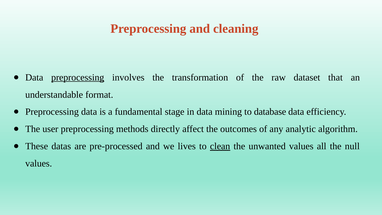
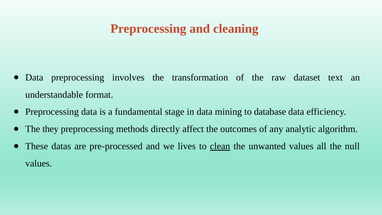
preprocessing underline: present -> none (78, 77)
that: that -> text (335, 77)
user: user -> they (50, 129)
